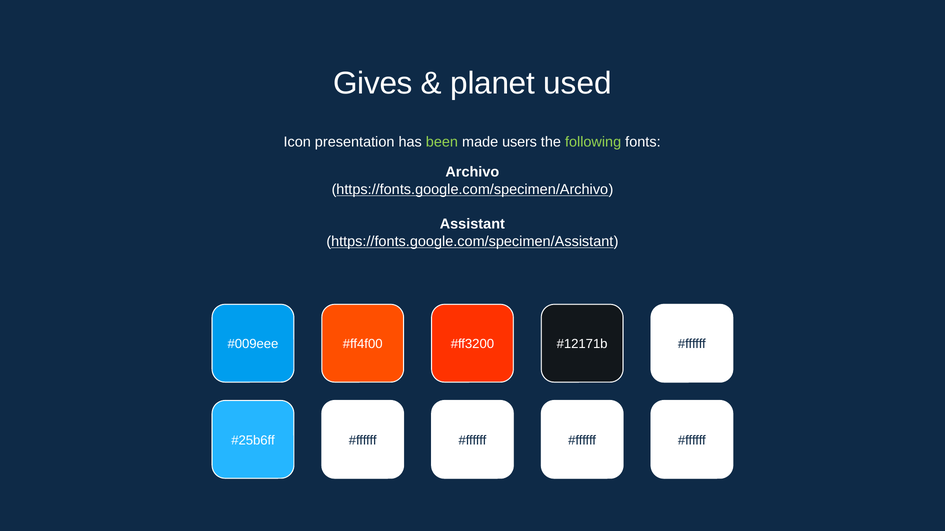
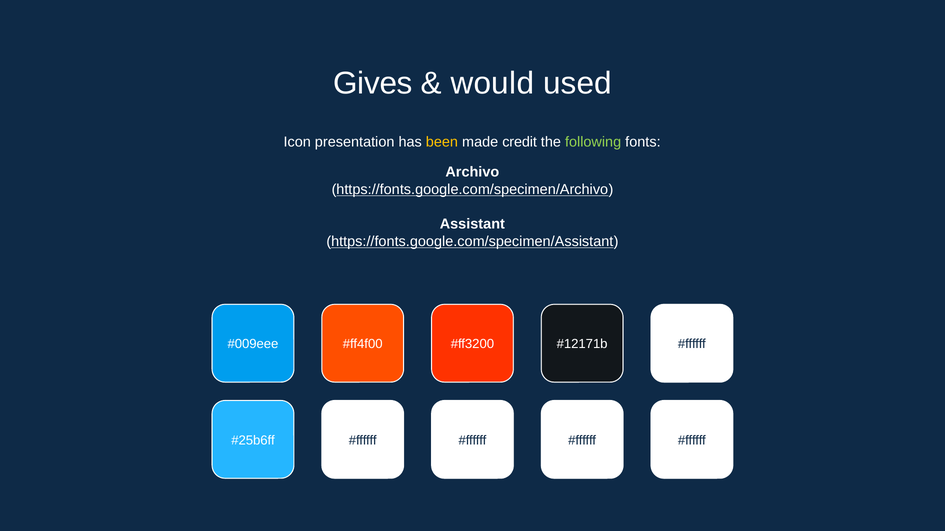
planet: planet -> would (492, 83)
been colour: light green -> yellow (442, 142)
users: users -> credit (520, 142)
